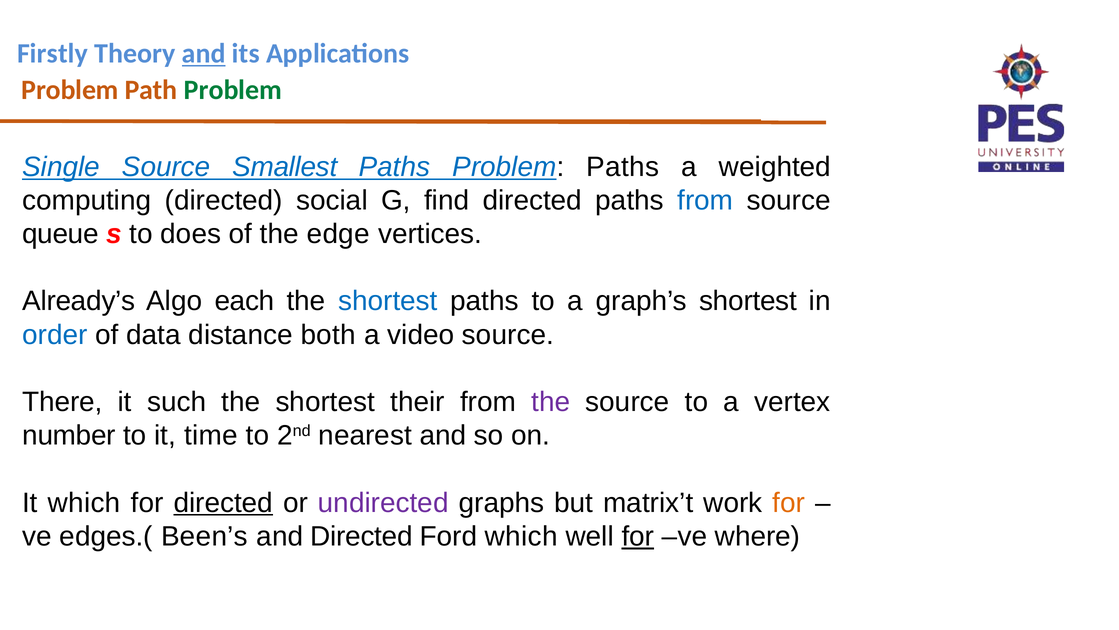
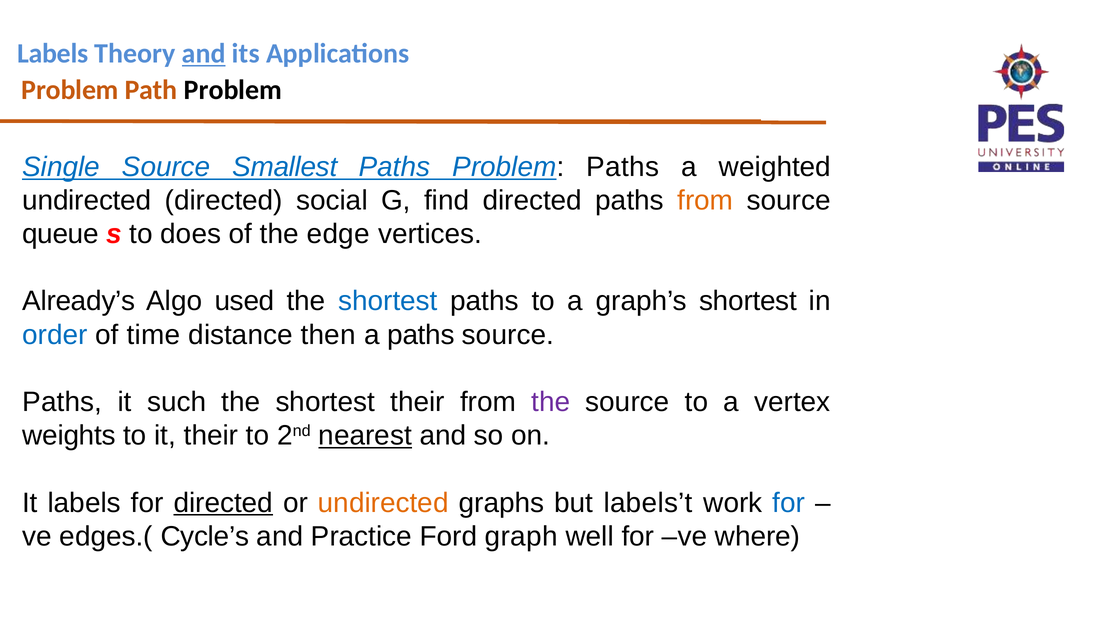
Firstly: Firstly -> Labels (53, 54)
Problem colour: green -> black (233, 90)
computing: computing -> undirected (87, 200)
from colour: blue -> orange (705, 200)
each: each -> used (245, 301)
data: data -> time (153, 335)
both: both -> then (328, 335)
a video: video -> paths (421, 335)
There: There -> Paths (62, 402)
number: number -> weights (69, 435)
it time: time -> their (211, 435)
nearest underline: none -> present (365, 435)
It which: which -> labels (84, 502)
undirected colour: purple -> orange (383, 502)
matrix’t: matrix’t -> labels’t (648, 502)
for colour: orange -> blue (789, 502)
Been’s: Been’s -> Cycle’s (205, 536)
and Directed: Directed -> Practice (361, 536)
Ford which: which -> graph (521, 536)
for underline: present -> none (638, 536)
